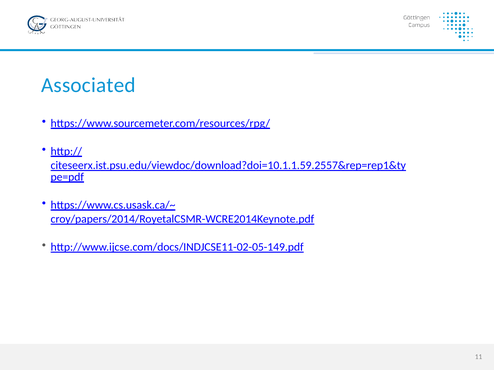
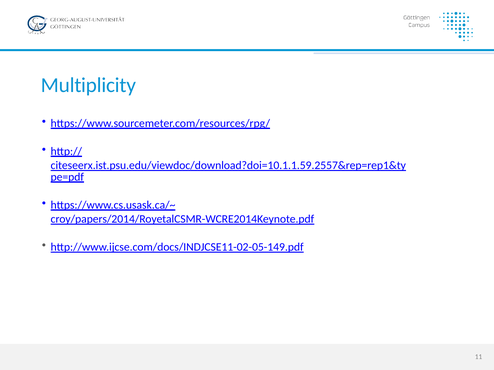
Associated: Associated -> Multiplicity (89, 85)
